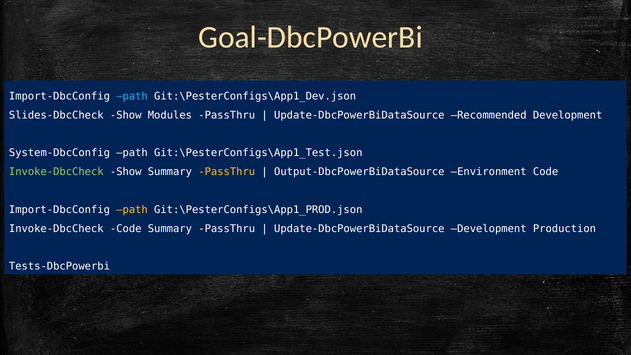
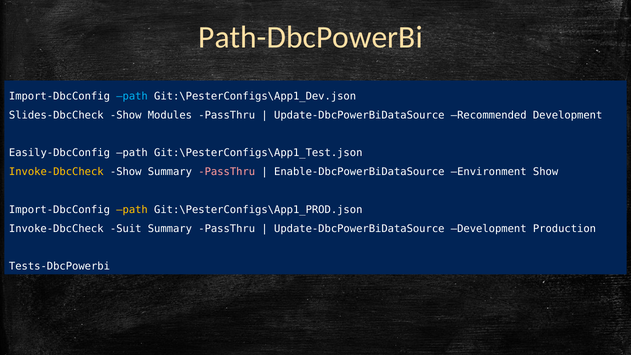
Goal-DbcPowerBi: Goal-DbcPowerBi -> Path-DbcPowerBi (310, 37)
System-DbcConfig: System-DbcConfig -> Easily-DbcConfig (59, 153)
Invoke-DbcCheck colour: light green -> yellow (56, 172)
PassThru colour: yellow -> pink (227, 172)
Output-DbcPowerBiDataSource: Output-DbcPowerBiDataSource -> Enable-DbcPowerBiDataSource (359, 172)
Environment Code: Code -> Show (546, 172)
Invoke-DbcCheck Code: Code -> Suit (126, 229)
